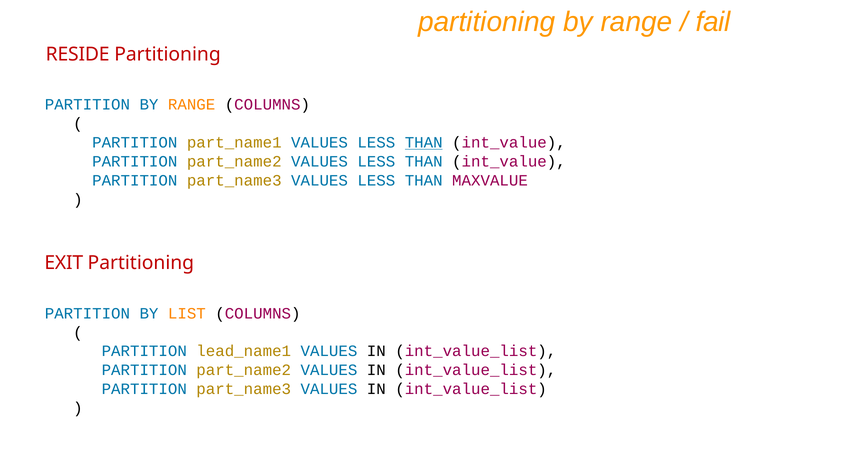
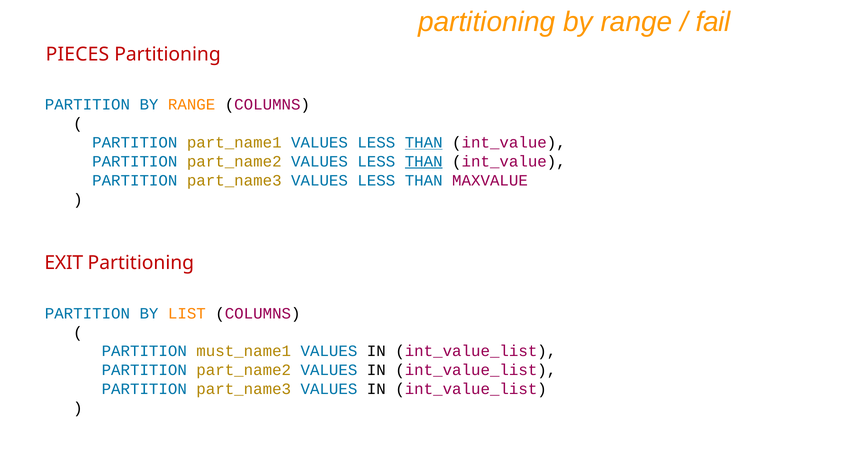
RESIDE: RESIDE -> PIECES (77, 54)
THAN underline: none -> present (424, 161)
lead_name1: lead_name1 -> must_name1 (244, 351)
